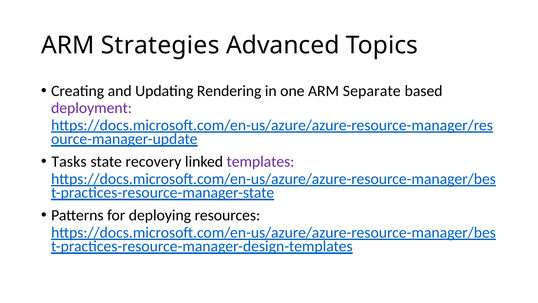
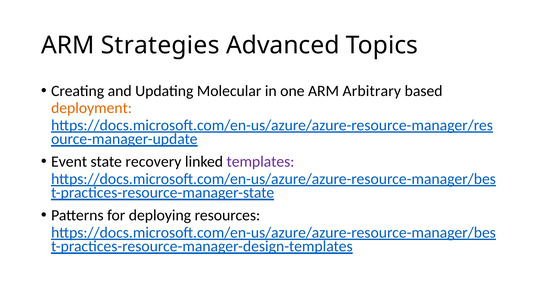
Rendering: Rendering -> Molecular (229, 91)
Separate: Separate -> Arbitrary (372, 91)
deployment colour: purple -> orange (92, 108)
Tasks: Tasks -> Event (69, 162)
